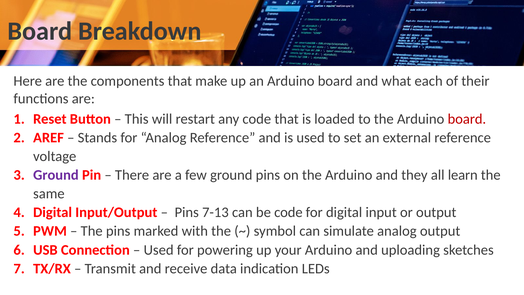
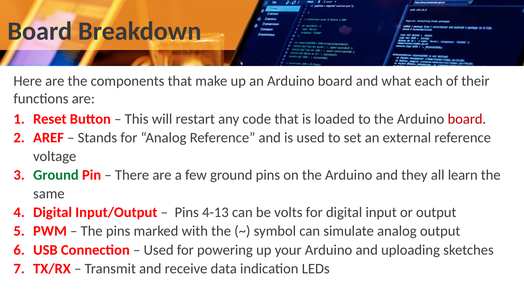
Ground colour: purple -> green (56, 175)
7-13: 7-13 -> 4-13 (215, 212)
be code: code -> volts (288, 212)
